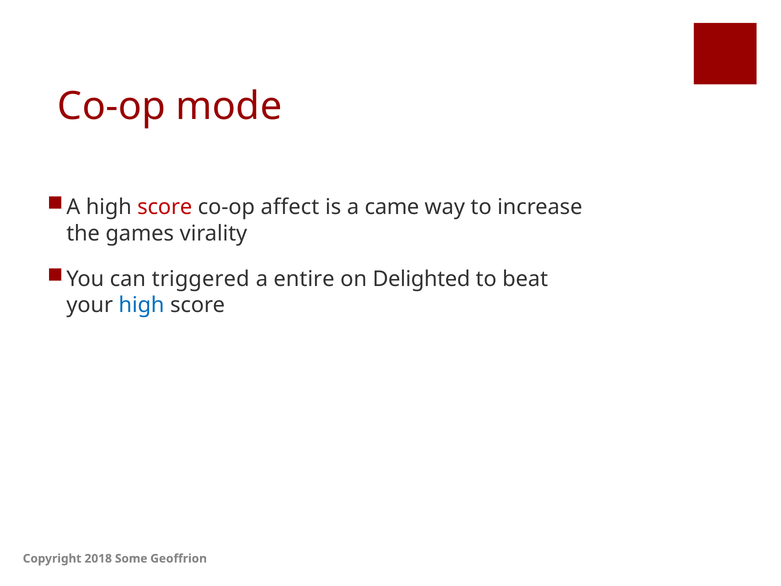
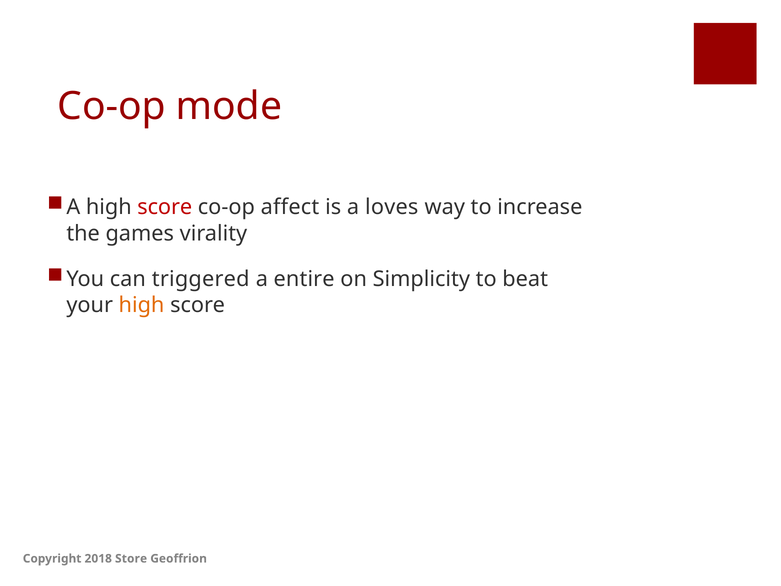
came: came -> loves (392, 207)
Delighted: Delighted -> Simplicity (421, 279)
high colour: blue -> orange (142, 305)
Some: Some -> Store (131, 558)
